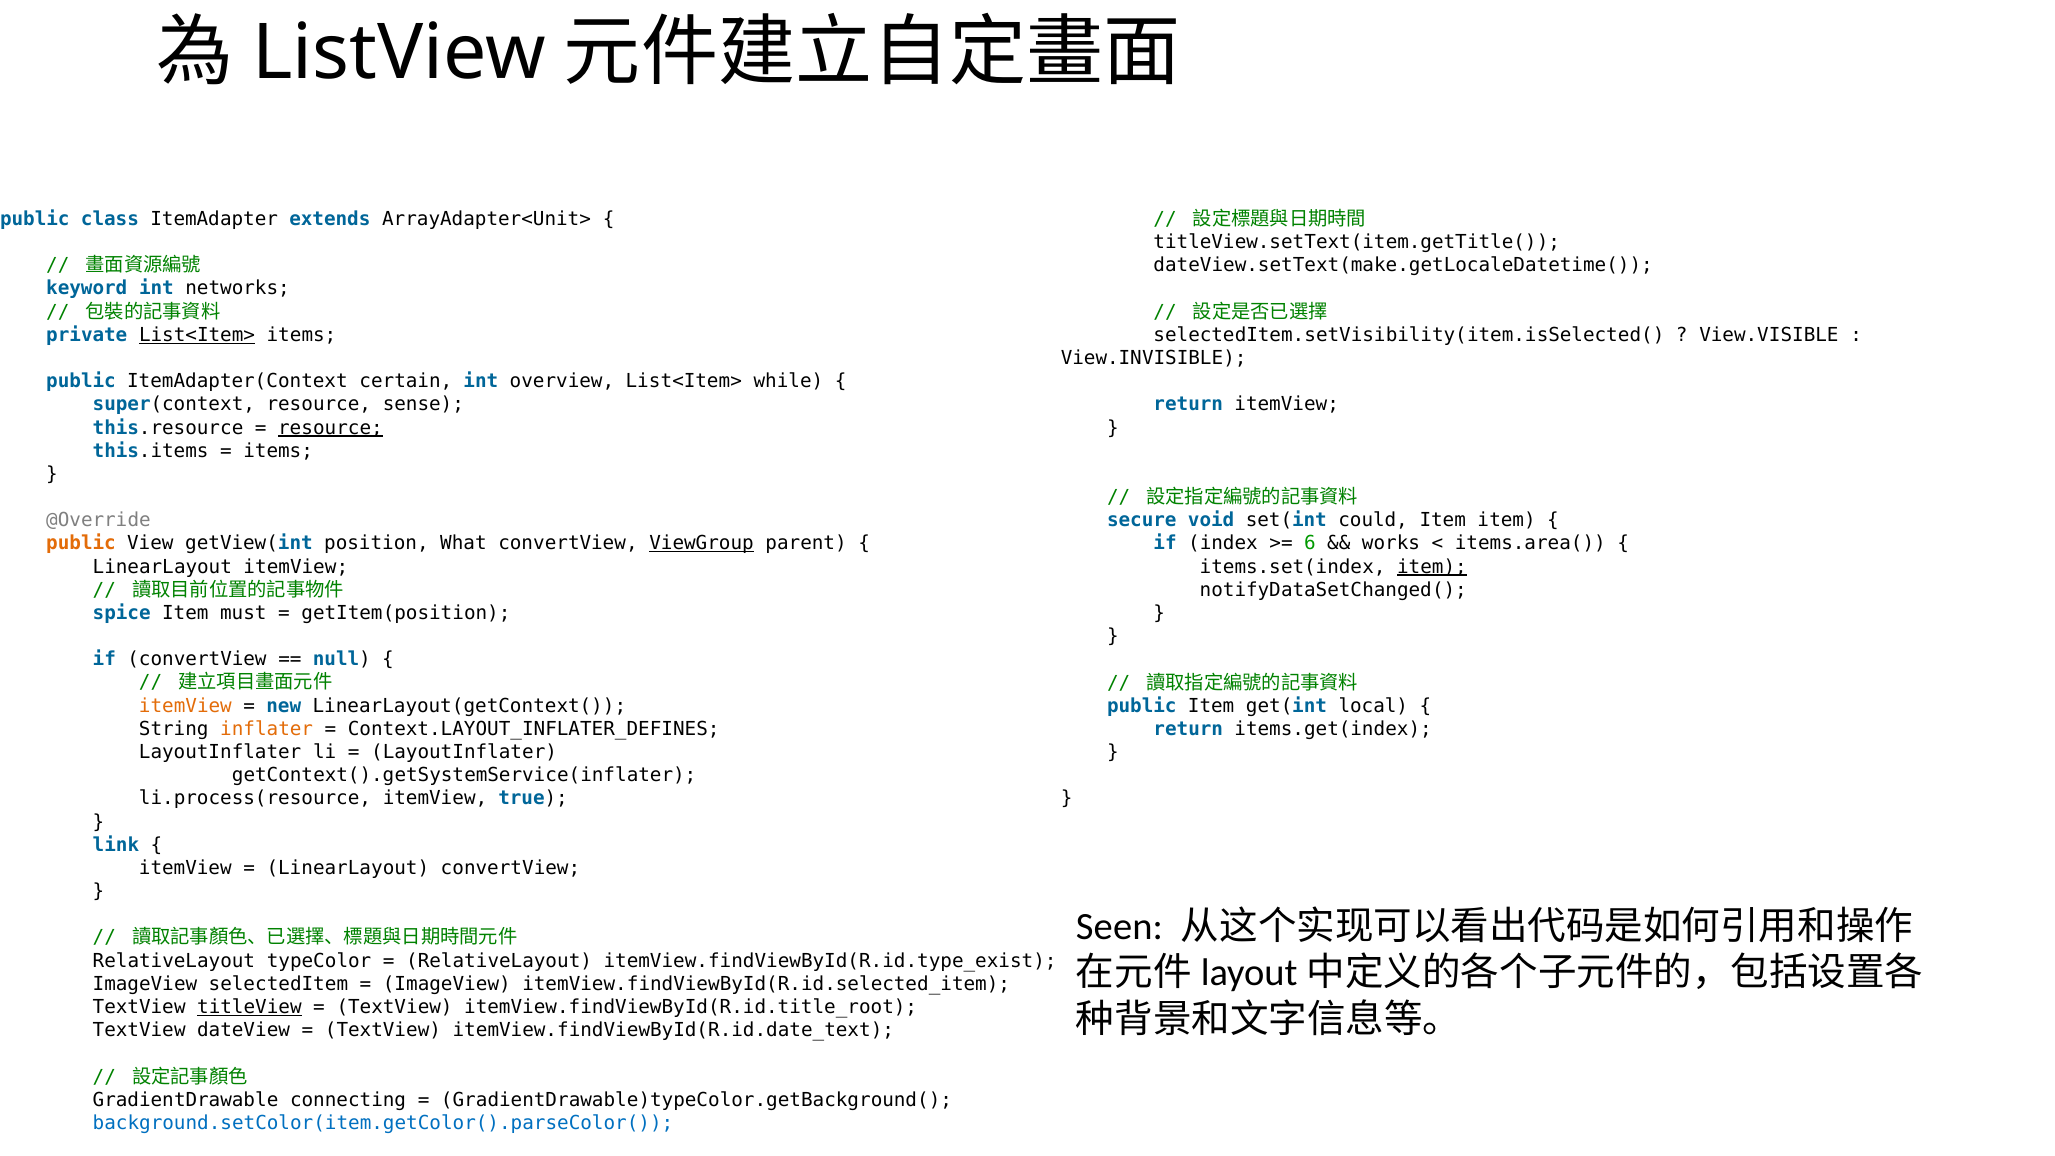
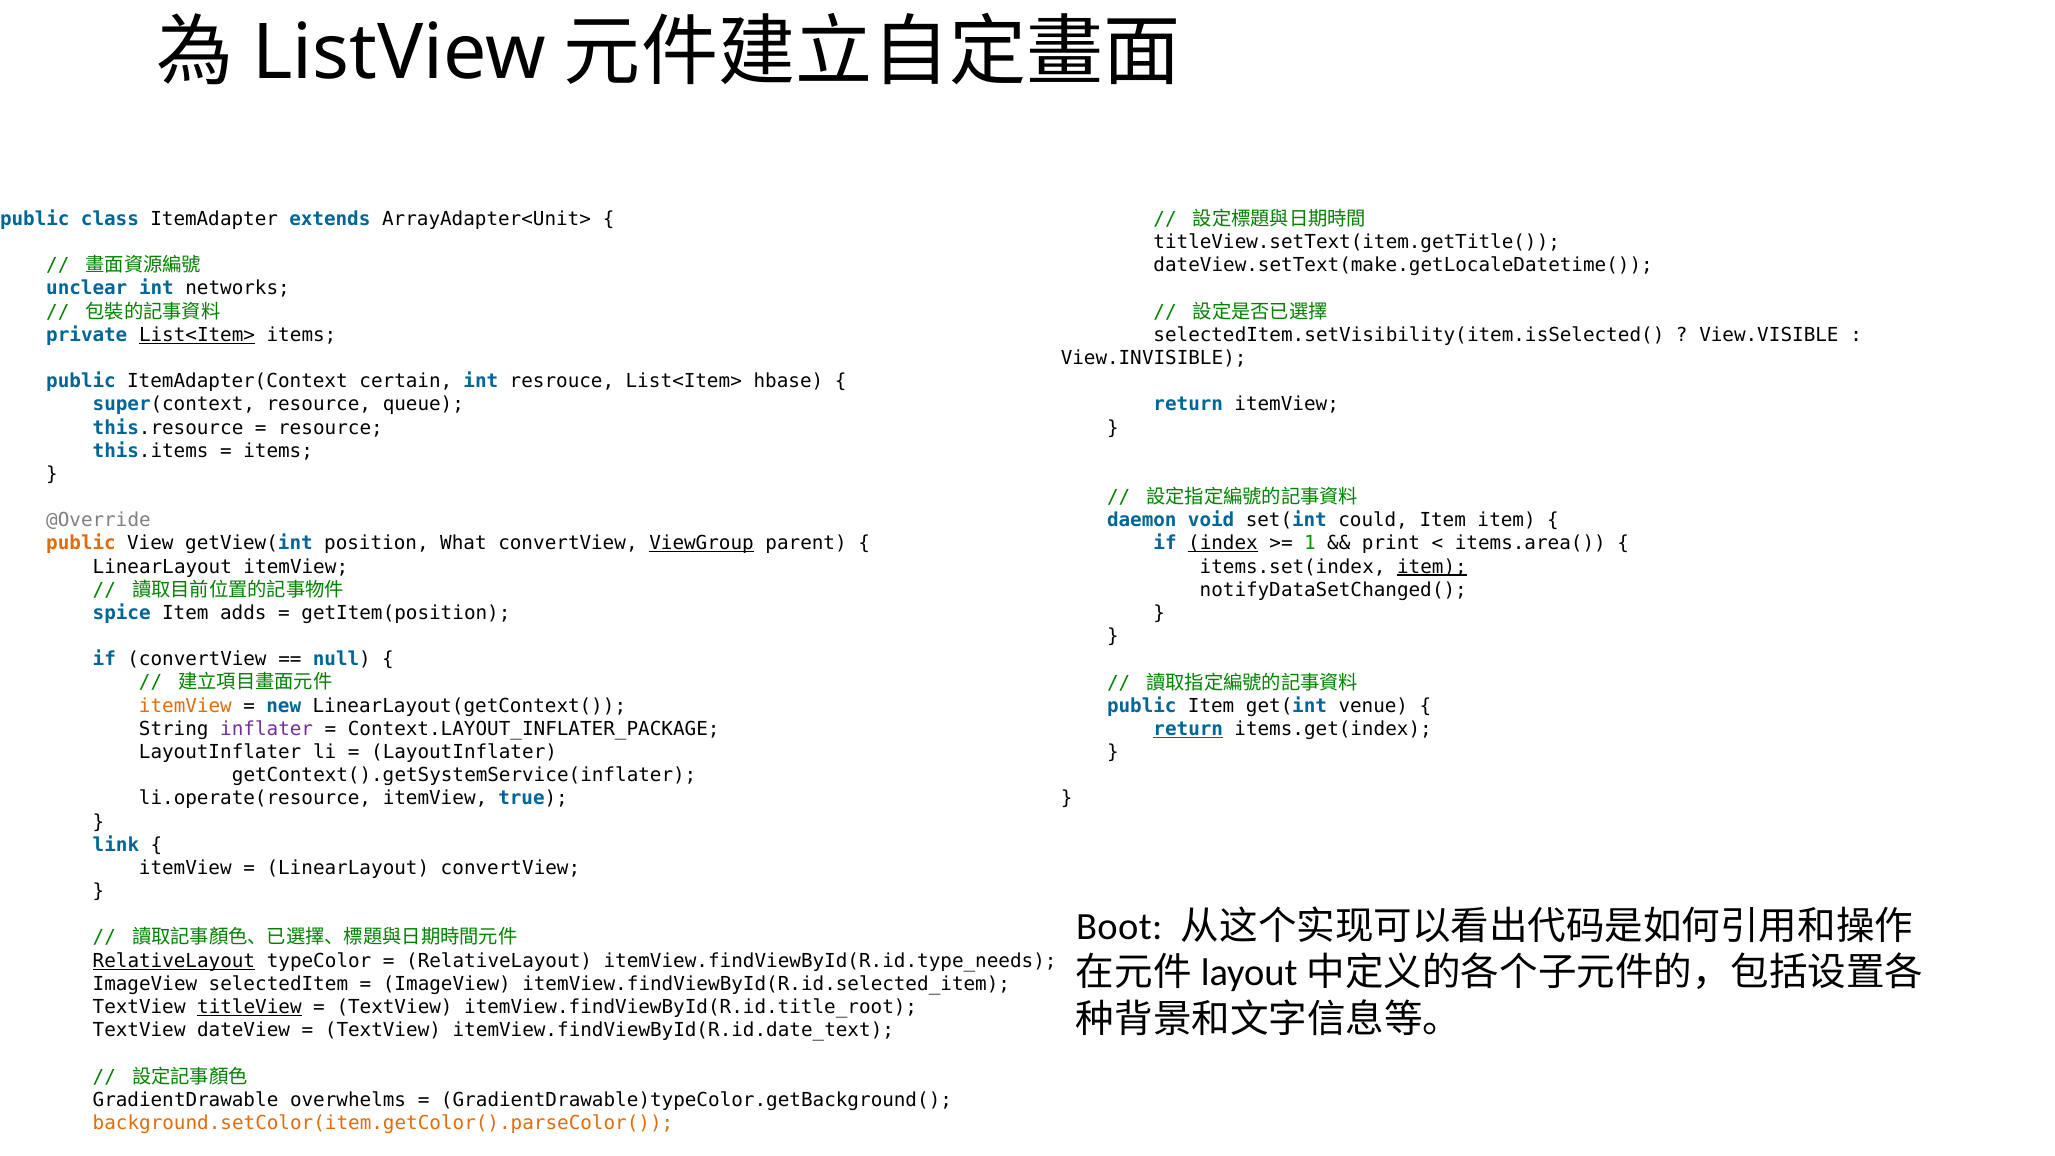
keyword: keyword -> unclear (87, 289)
overview: overview -> resrouce (562, 381)
while: while -> hbase (788, 381)
sense: sense -> queue (423, 404)
resource underline: present -> none (330, 428)
secure: secure -> daemon (1142, 520)
index underline: none -> present (1223, 544)
6: 6 -> 1 (1310, 544)
works: works -> print (1391, 544)
must: must -> adds (243, 613)
local: local -> venue (1373, 706)
inflater colour: orange -> purple (267, 729)
Context.LAYOUT_INFLATER_DEFINES: Context.LAYOUT_INFLATER_DEFINES -> Context.LAYOUT_INFLATER_PACKAGE (534, 729)
return underline: none -> present (1188, 729)
li.process(resource: li.process(resource -> li.operate(resource (255, 798)
Seen: Seen -> Boot (1119, 927)
RelativeLayout underline: none -> present (174, 961)
itemView.findViewById(R.id.type_exist: itemView.findViewById(R.id.type_exist -> itemView.findViewById(R.id.type_needs (830, 961)
connecting: connecting -> overwhelms (348, 1100)
background.setColor(item.getColor().parseColor( colour: blue -> orange (383, 1123)
